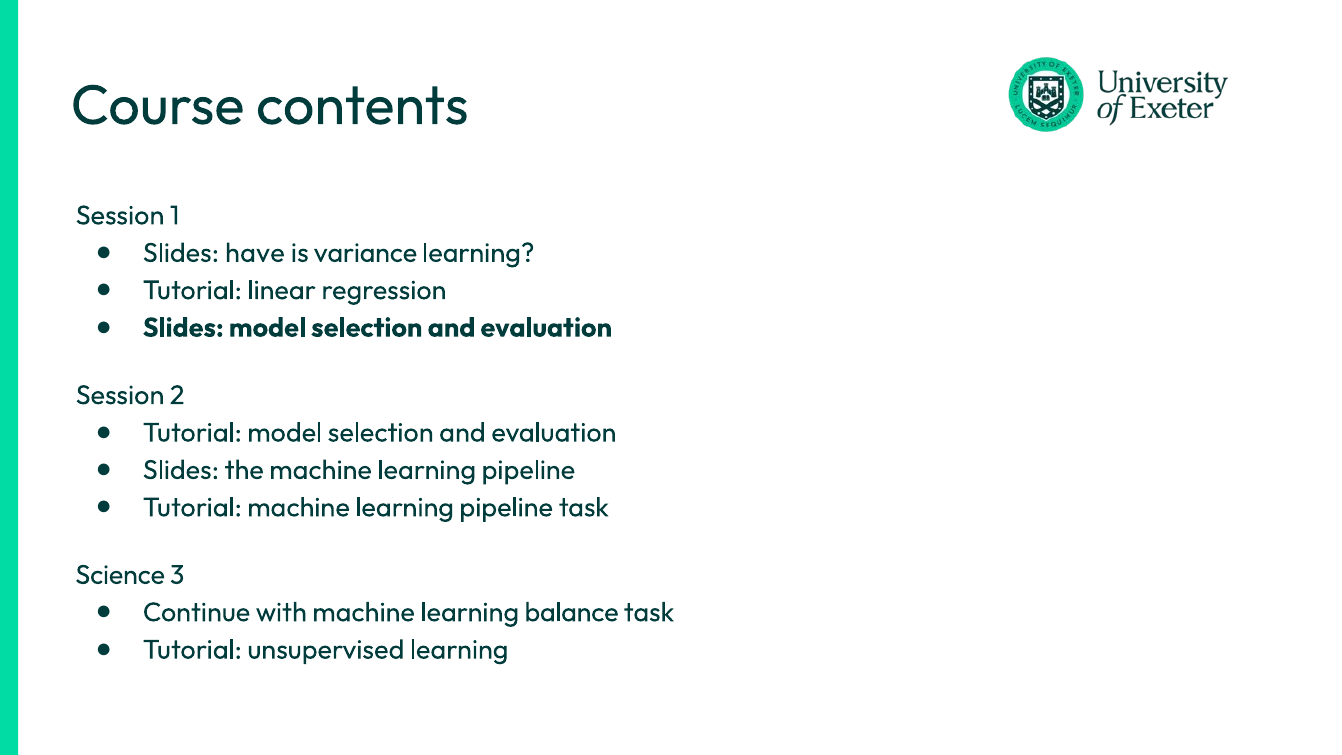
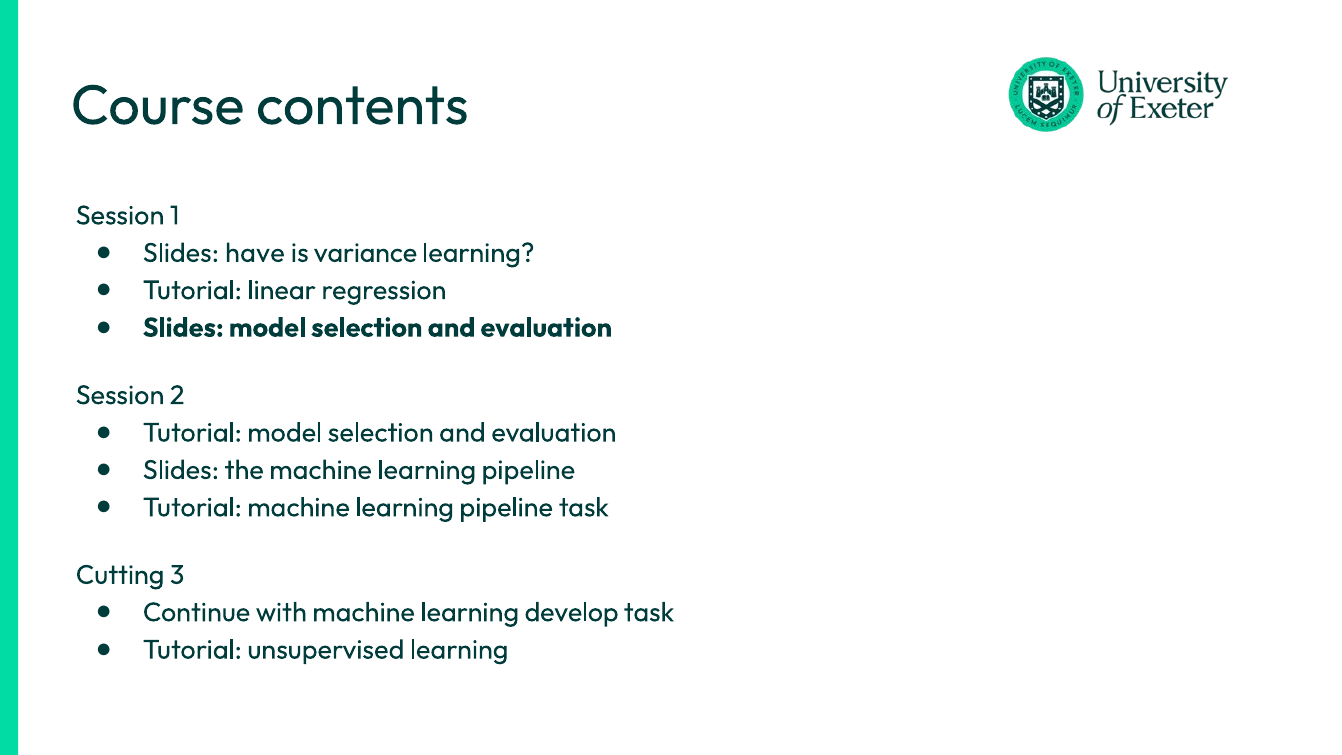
Science: Science -> Cutting (120, 575)
balance: balance -> develop (572, 612)
